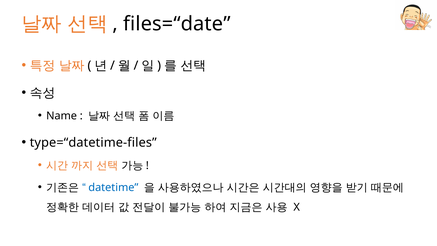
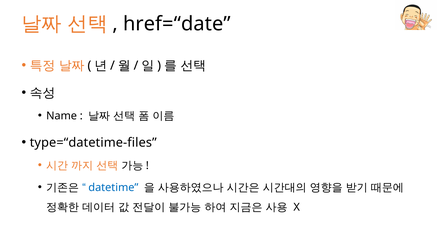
files=“date: files=“date -> href=“date (177, 24)
